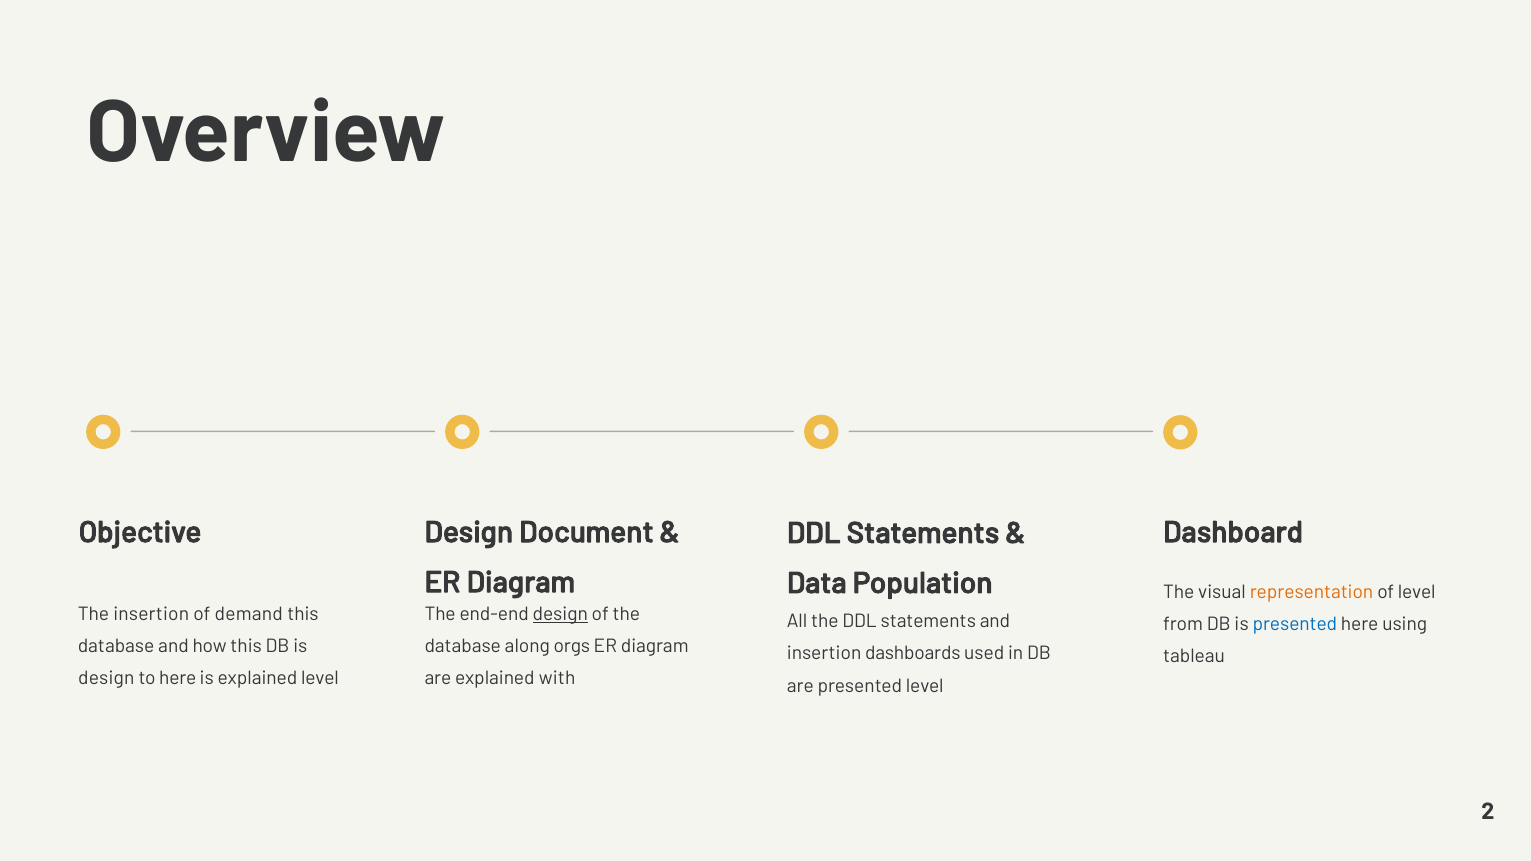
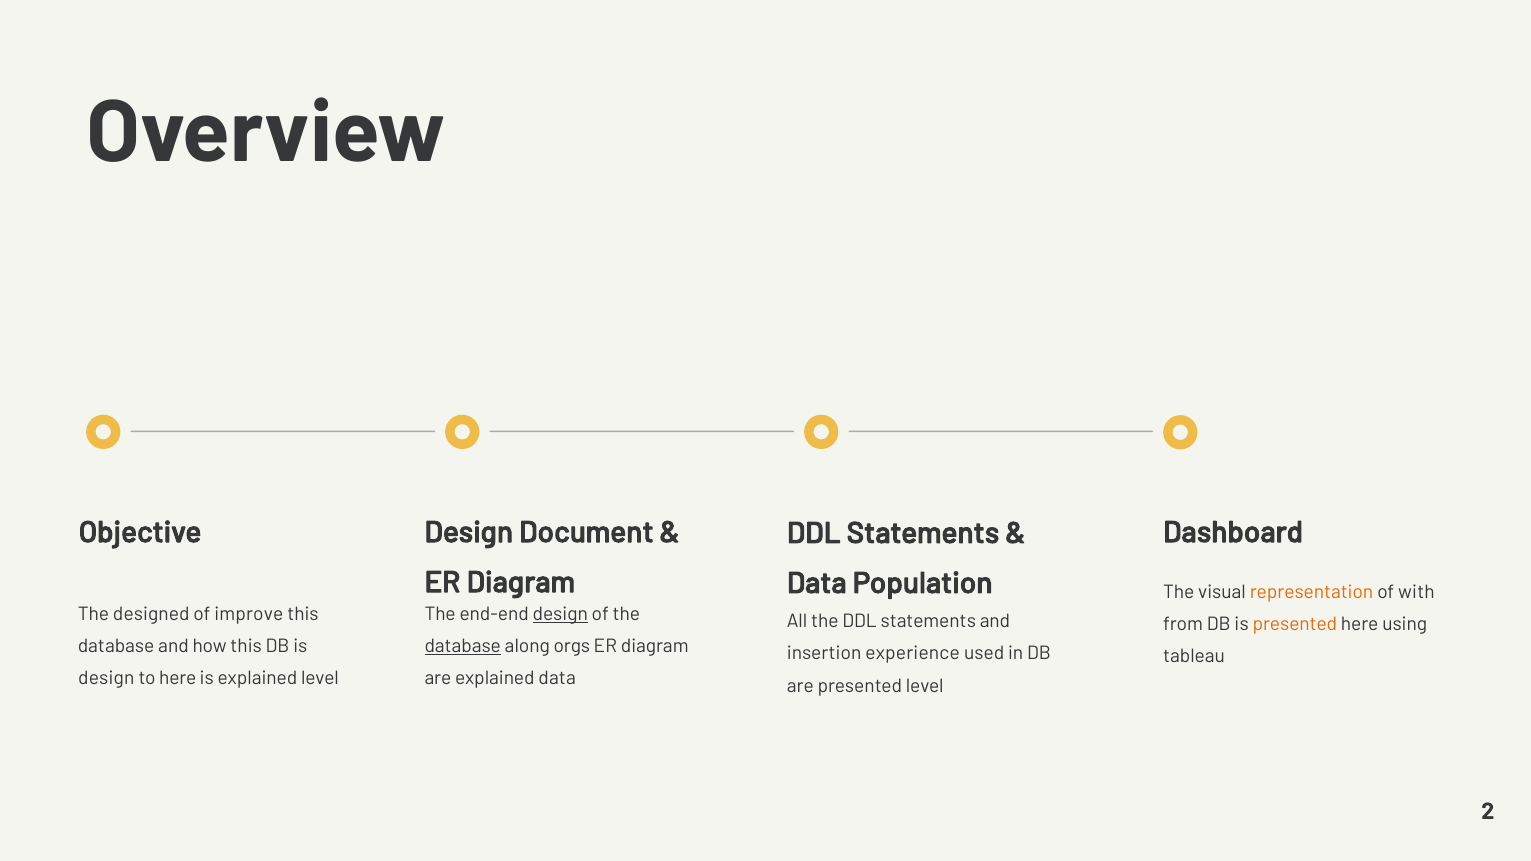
of level: level -> with (1416, 592)
The insertion: insertion -> designed (151, 614)
demand: demand -> improve (249, 614)
presented colour: blue -> orange (1295, 625)
database underline: none -> present (463, 646)
dashboards: dashboards -> experience (913, 654)
explained with: with -> data (557, 678)
